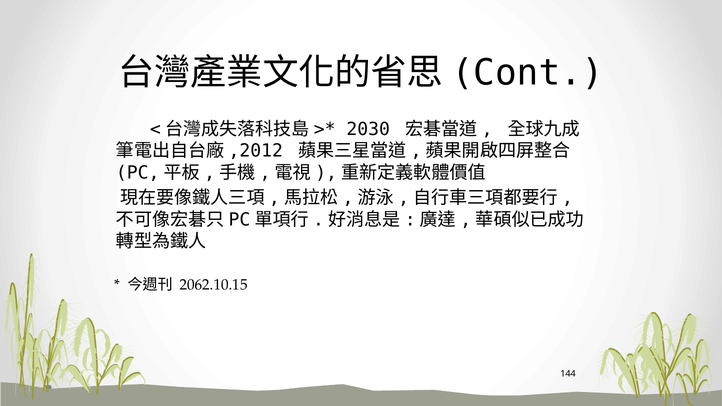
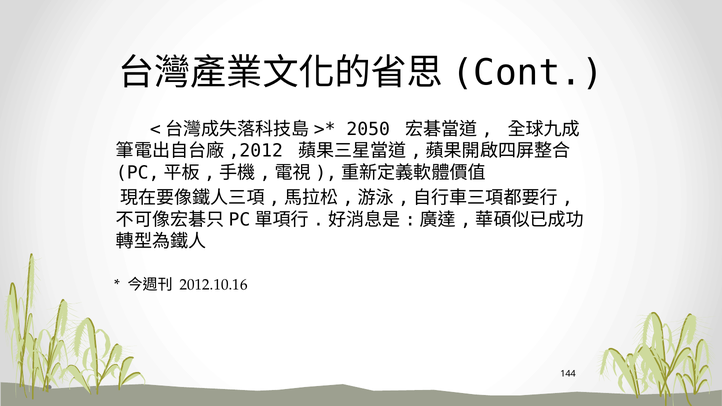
2030: 2030 -> 2050 (368, 129)
2062.10.15: 2062.10.15 -> 2012.10.16 (214, 285)
